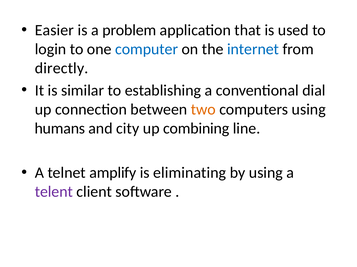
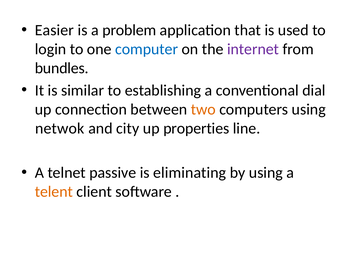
internet colour: blue -> purple (253, 49)
directly: directly -> bundles (62, 68)
humans: humans -> netwok (60, 129)
combining: combining -> properties (196, 129)
amplify: amplify -> passive (113, 173)
telent colour: purple -> orange (54, 192)
